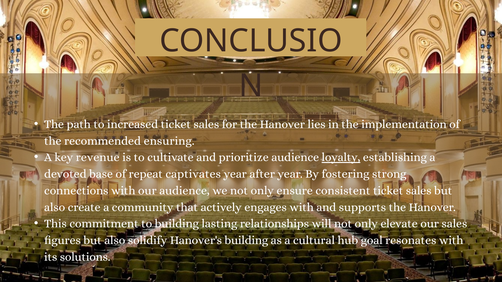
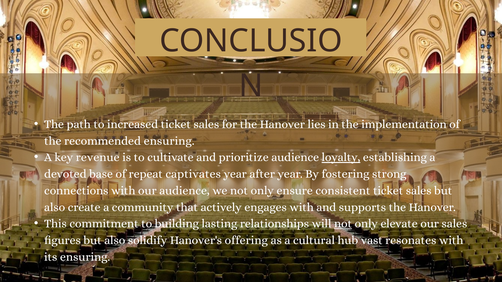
not underline: none -> present (343, 224)
Hanover's building: building -> offering (246, 241)
goal: goal -> vast (372, 241)
its solutions: solutions -> ensuring (85, 257)
